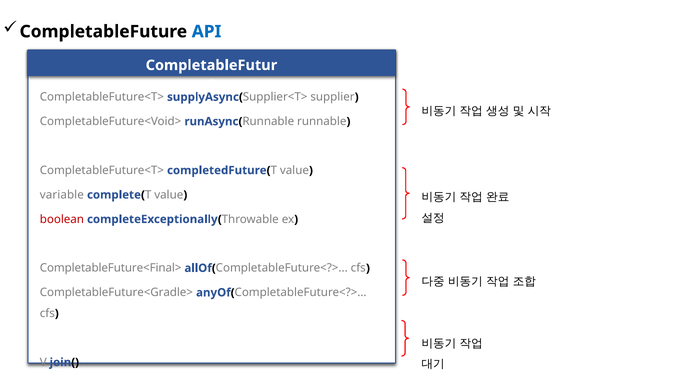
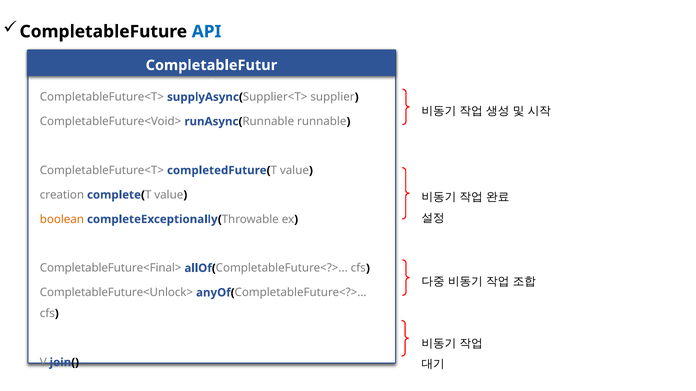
variable: variable -> creation (62, 195)
boolean colour: red -> orange (62, 220)
CompletableFuture<Gradle>: CompletableFuture<Gradle> -> CompletableFuture<Unlock> (116, 293)
